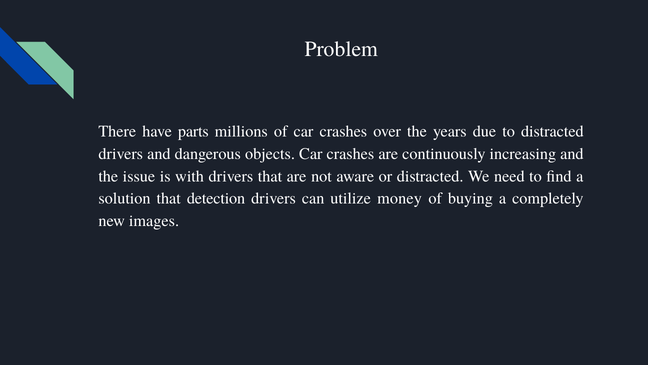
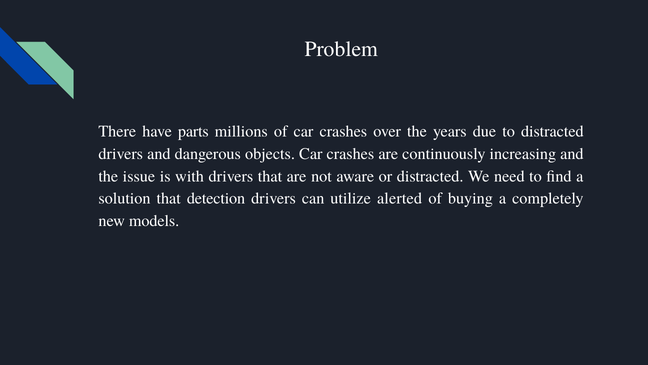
money: money -> alerted (400, 198)
images: images -> models (154, 221)
